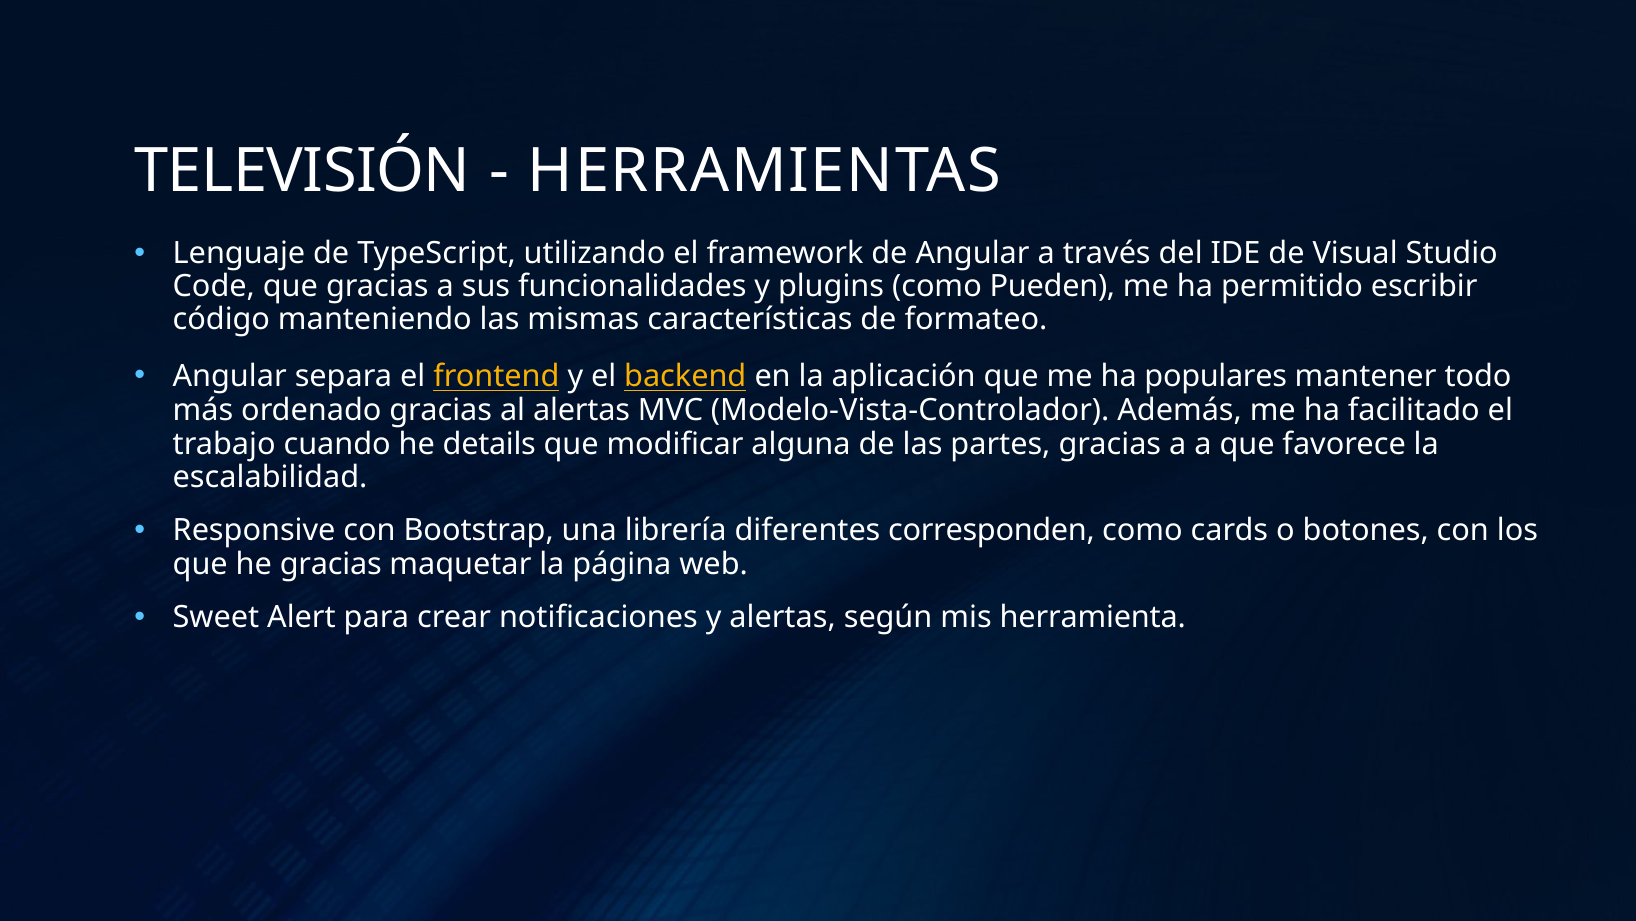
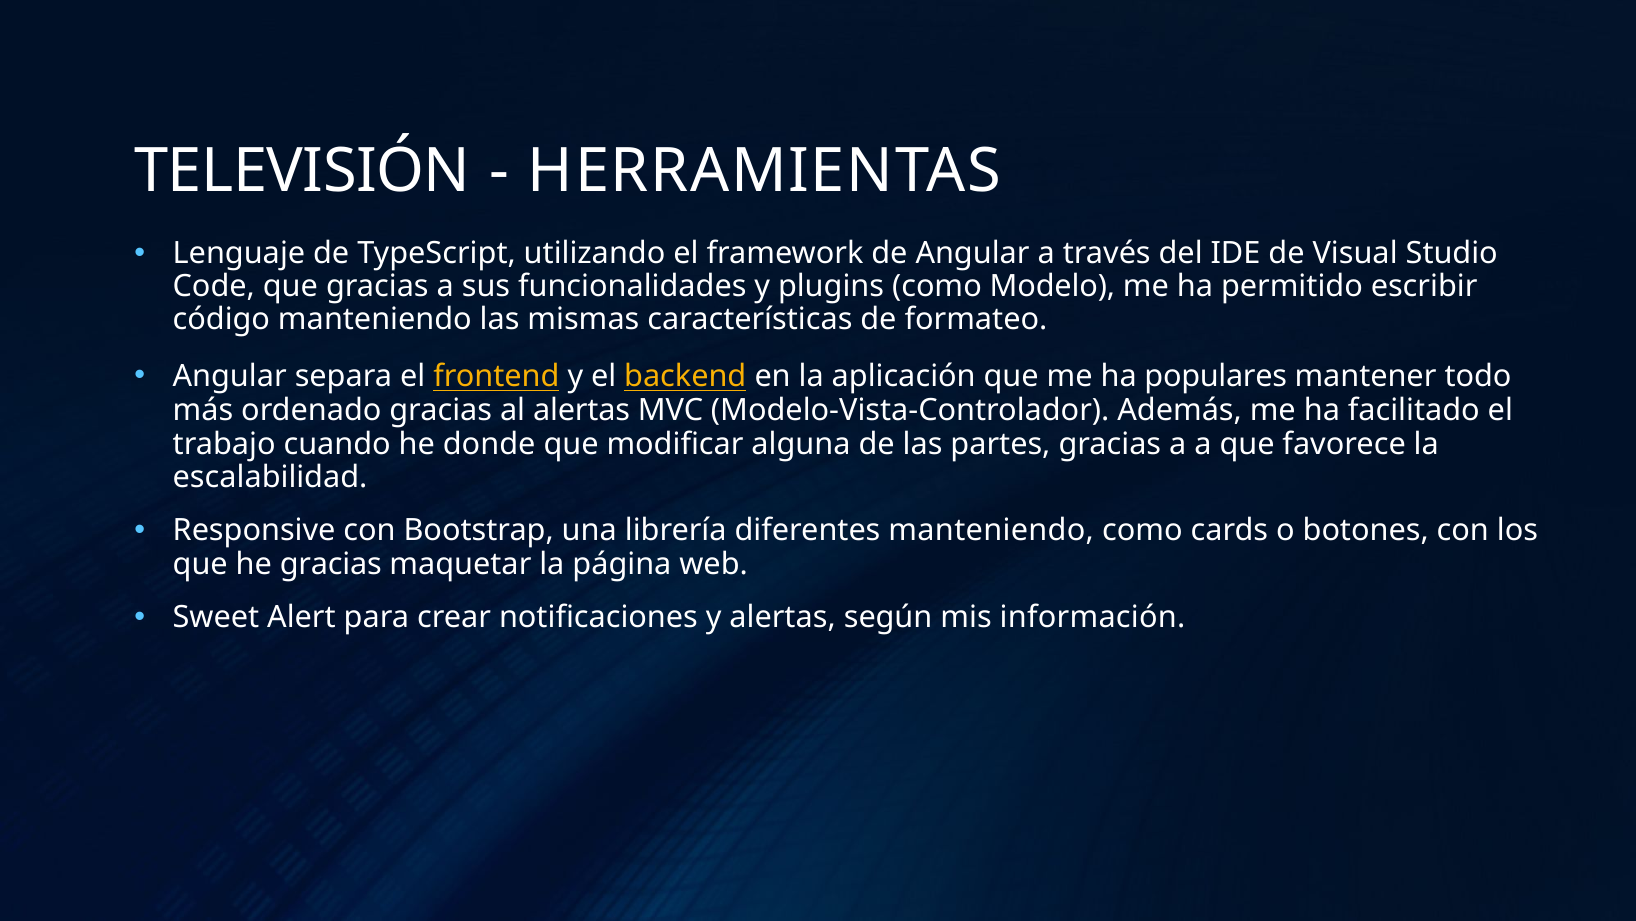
Pueden: Pueden -> Modelo (1052, 286)
details: details -> donde (489, 444)
diferentes corresponden: corresponden -> manteniendo (991, 530)
herramienta: herramienta -> información (1093, 617)
